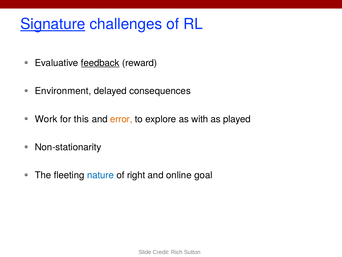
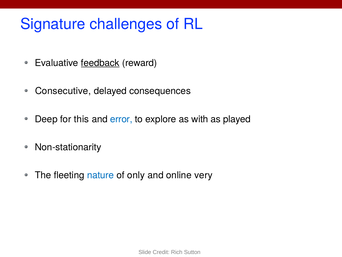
Signature underline: present -> none (53, 24)
Environment: Environment -> Consecutive (63, 91)
Work: Work -> Deep (46, 119)
error colour: orange -> blue (121, 119)
right: right -> only (136, 175)
goal: goal -> very (203, 175)
